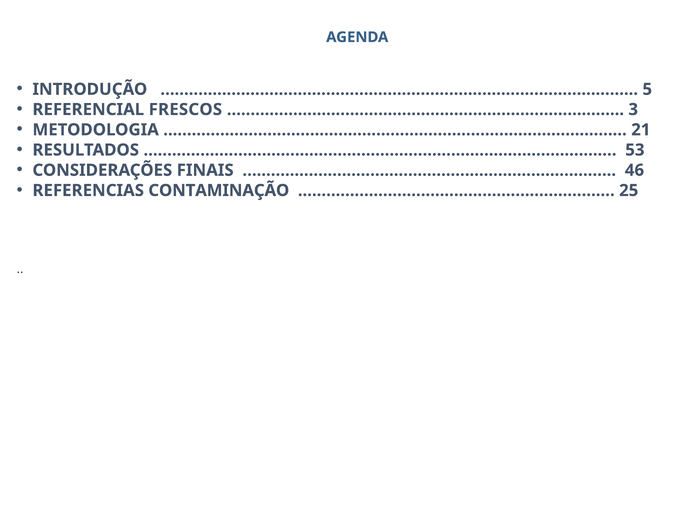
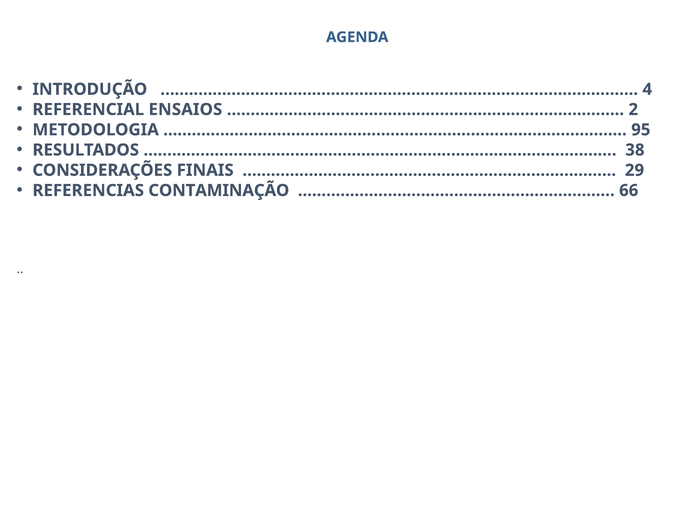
5: 5 -> 4 (647, 89)
FRESCOS: FRESCOS -> ENSAIOS (185, 109)
3: 3 -> 2 (633, 109)
21: 21 -> 95 (641, 130)
53: 53 -> 38 (635, 150)
46: 46 -> 29 (634, 170)
25: 25 -> 66 (629, 190)
